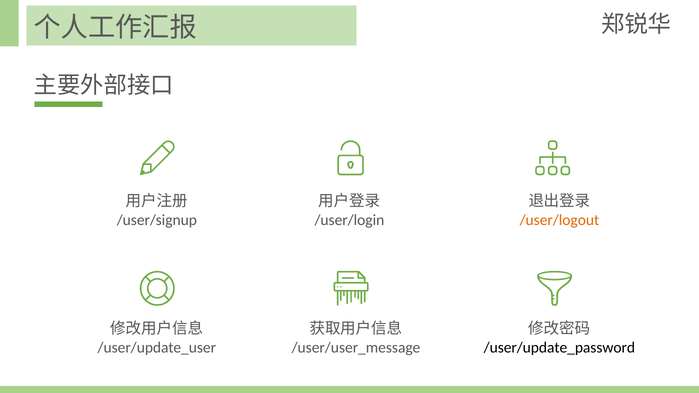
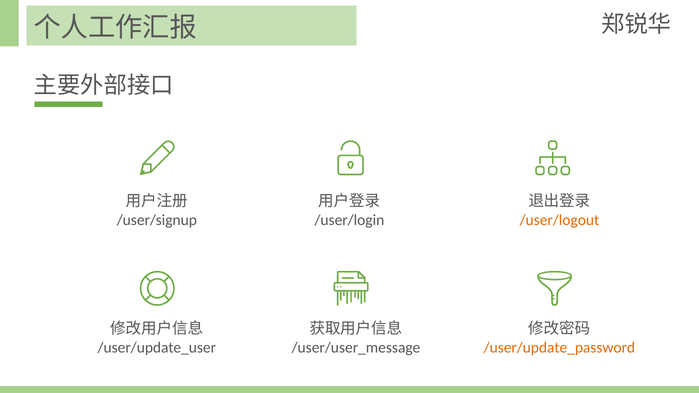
/user/update_password colour: black -> orange (559, 348)
